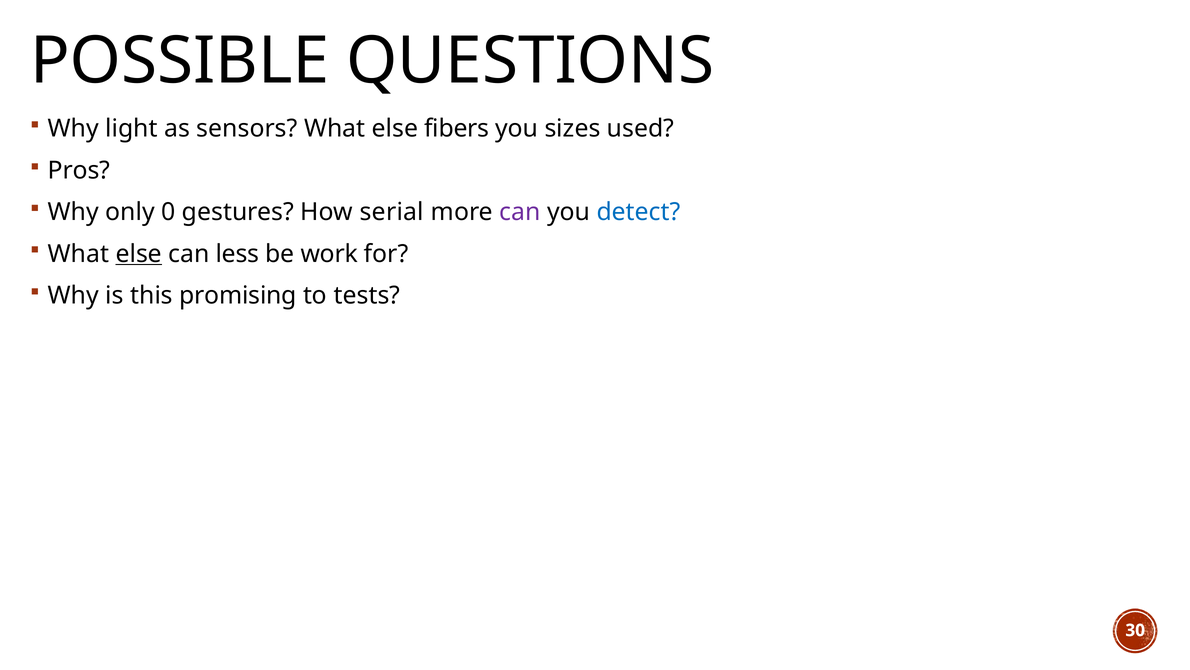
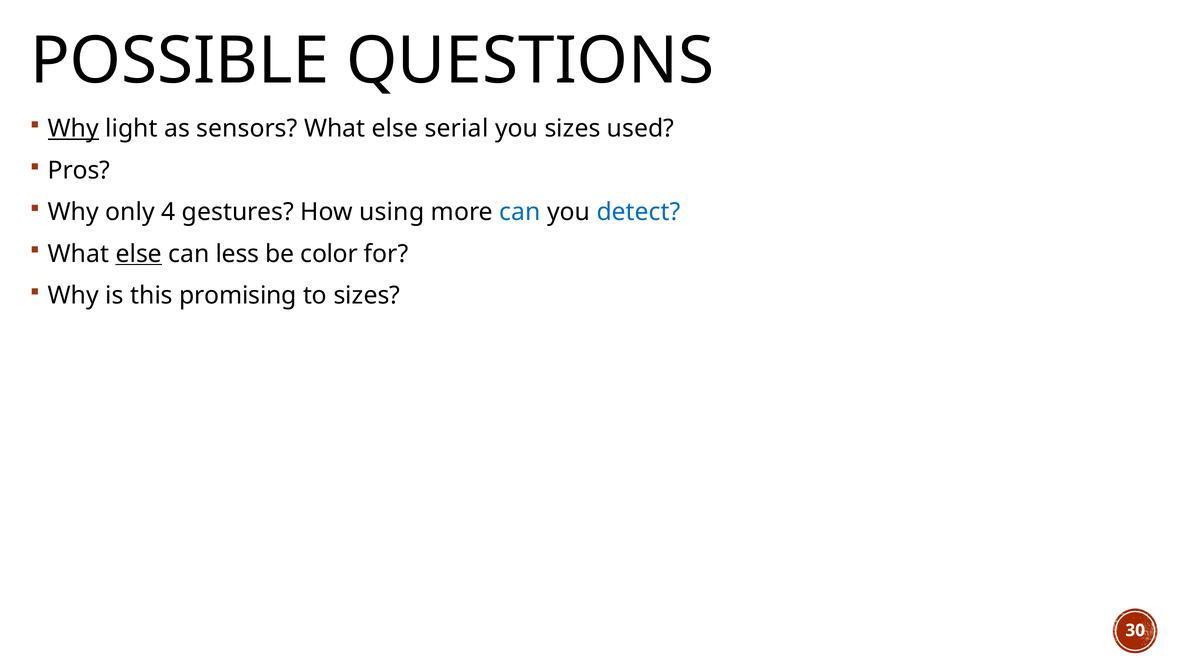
Why underline: none -> present (73, 129)
fibers: fibers -> serial (457, 129)
0: 0 -> 4 (168, 212)
serial: serial -> using (392, 212)
can colour: purple -> blue (520, 212)
work: work -> color (329, 254)
to tests: tests -> sizes (367, 295)
